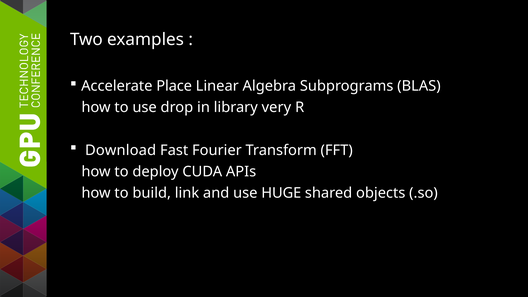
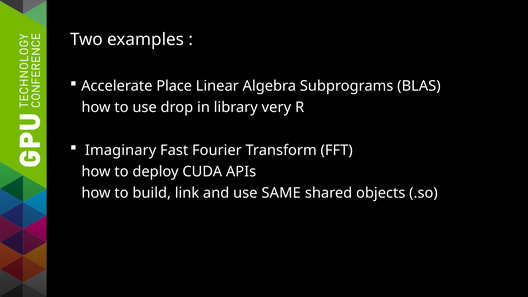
Download: Download -> Imaginary (121, 150)
HUGE: HUGE -> SAME (281, 193)
